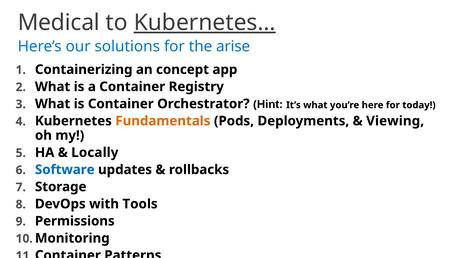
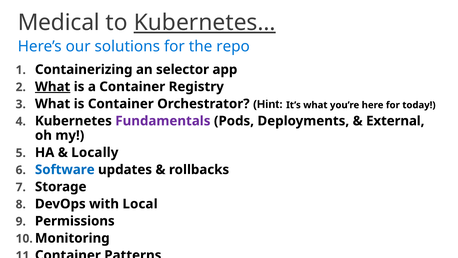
arise: arise -> repo (233, 46)
concept: concept -> selector (183, 69)
What underline: none -> present (53, 87)
Fundamentals colour: orange -> purple (163, 121)
Viewing: Viewing -> External (395, 121)
Tools: Tools -> Local (140, 204)
